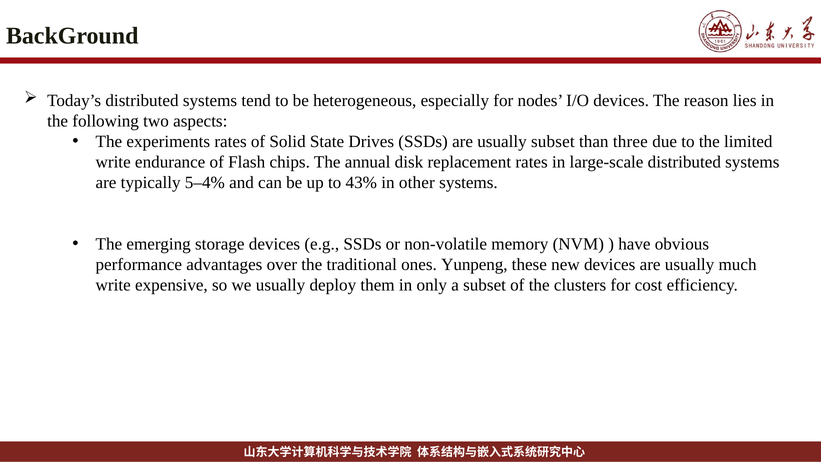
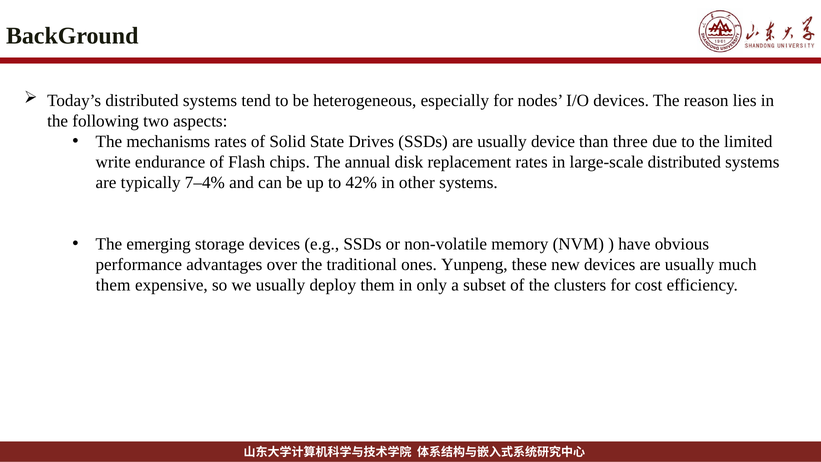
experiments: experiments -> mechanisms (168, 141)
usually subset: subset -> device (553, 141)
5–4%: 5–4% -> 7–4% (205, 183)
43%: 43% -> 42% (361, 183)
write: write -> them (113, 285)
